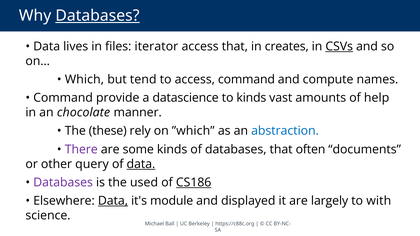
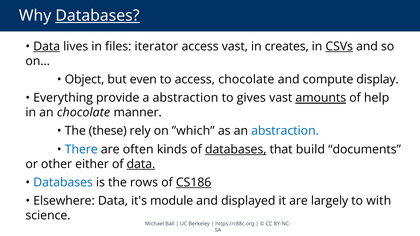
Data underline: none -> present (47, 47)
access that: that -> vast (235, 47)
Which: Which -> Object (85, 80)
tend: tend -> even (143, 80)
access command: command -> chocolate (246, 80)
names: names -> display (378, 80)
Command: Command -> Everything (63, 98)
a datascience: datascience -> abstraction (185, 98)
to kinds: kinds -> gives (251, 98)
amounts underline: none -> present (321, 98)
There colour: purple -> blue (81, 149)
some: some -> often (138, 149)
databases underline: none -> present (236, 149)
often: often -> build (310, 149)
query: query -> either (92, 164)
Databases colour: purple -> blue (63, 183)
used: used -> rows (144, 183)
Data underline: present -> none (113, 201)
